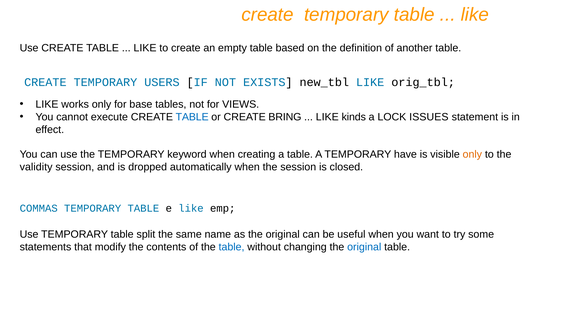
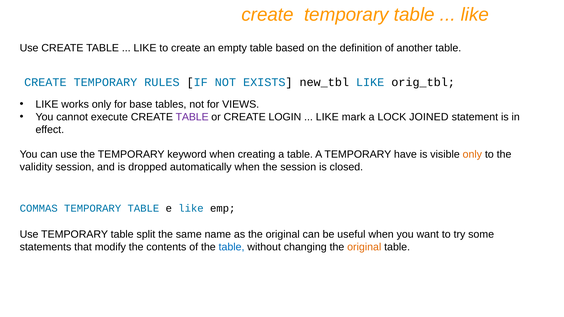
USERS: USERS -> RULES (162, 82)
TABLE colour: blue -> purple (192, 117)
BRING: BRING -> LOGIN (285, 117)
kinds: kinds -> mark (354, 117)
ISSUES: ISSUES -> JOINED (429, 117)
original colour: blue -> orange (364, 247)
